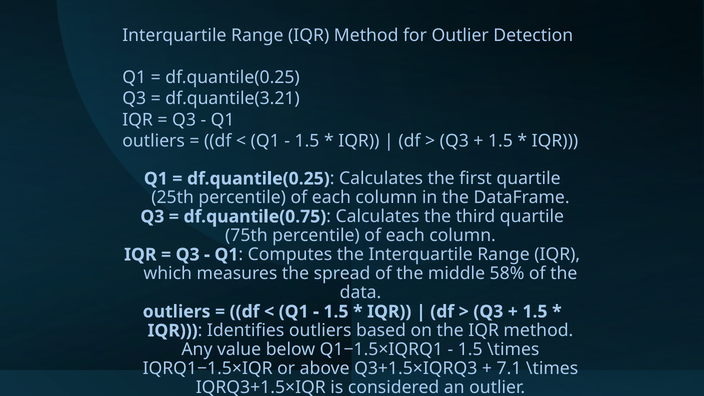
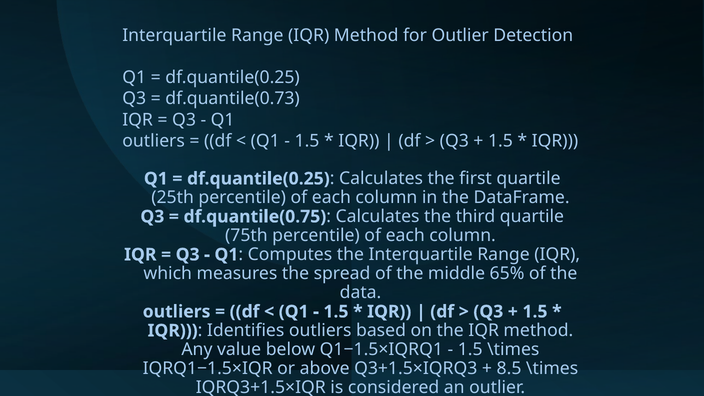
df.quantile(3.21: df.quantile(3.21 -> df.quantile(0.73 (233, 99)
58%: 58% -> 65% (507, 274)
7.1: 7.1 -> 8.5 (509, 369)
